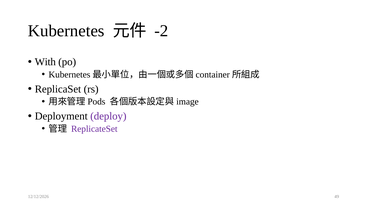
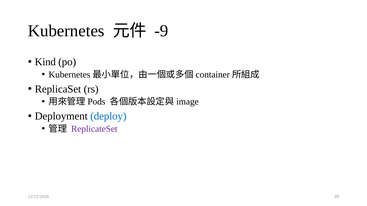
-2: -2 -> -9 (161, 31)
With: With -> Kind (45, 62)
deploy colour: purple -> blue (108, 116)
